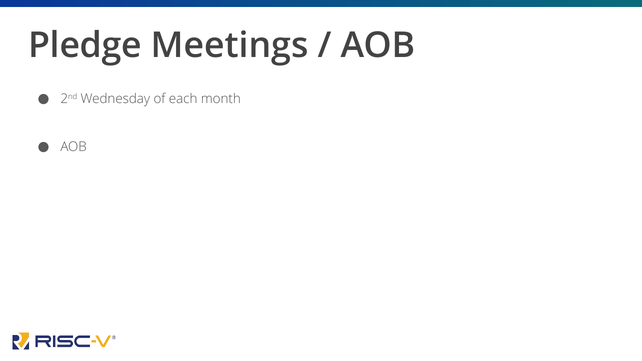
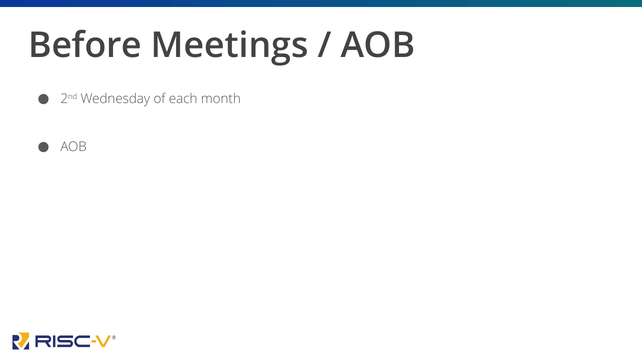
Pledge: Pledge -> Before (85, 46)
